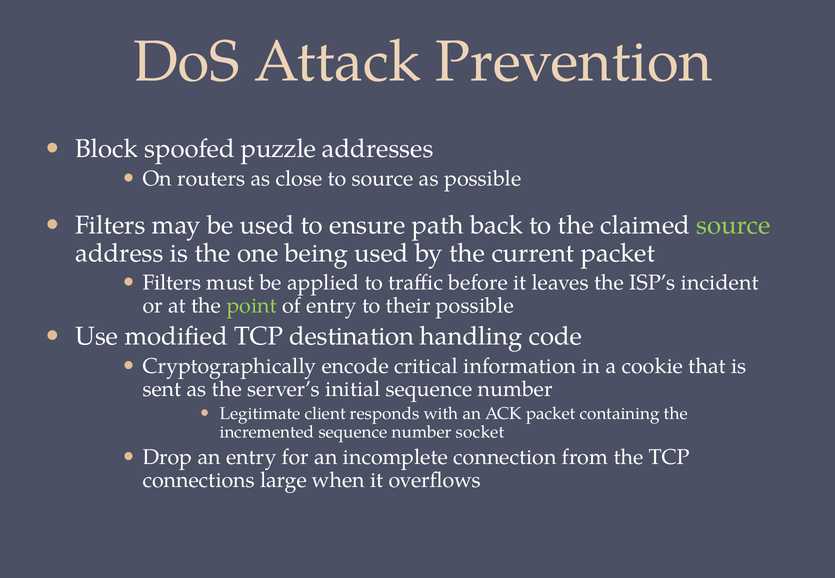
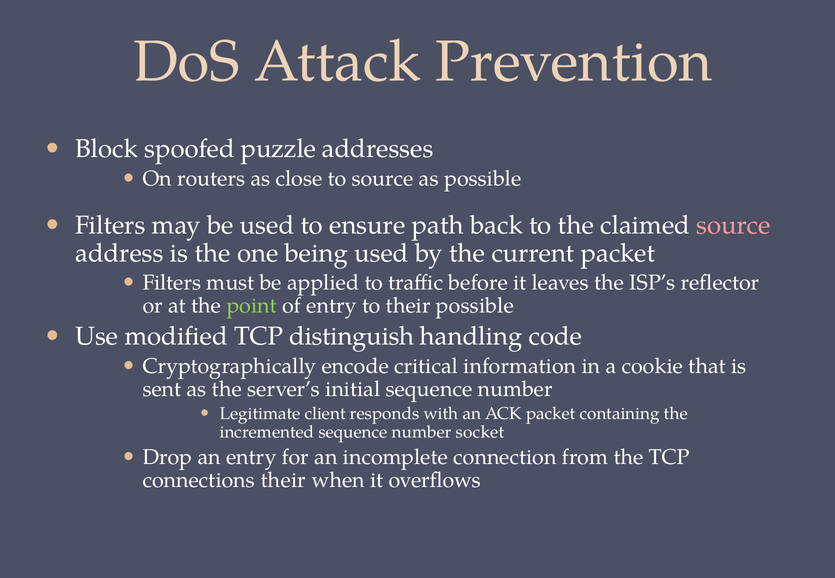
source colour: light green -> pink (734, 225)
incident: incident -> reflector (720, 283)
destination: destination -> distinguish (352, 336)
connections large: large -> their (283, 480)
